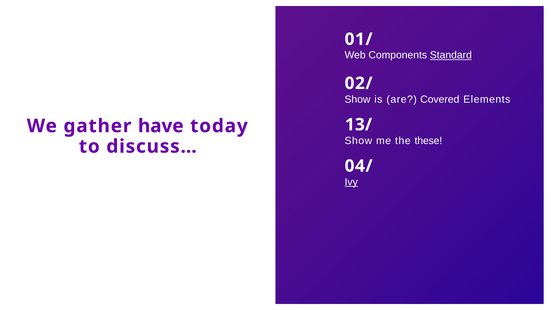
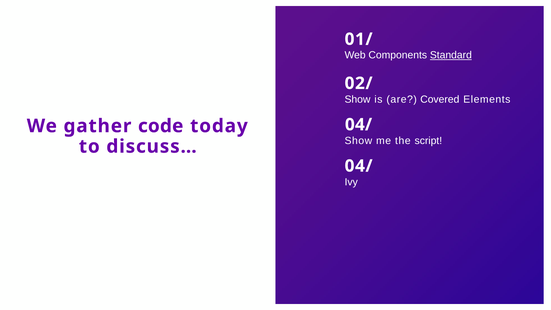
13/: 13/ -> 04/ (359, 125)
have: have -> code (161, 126)
these: these -> script (428, 141)
Ivy underline: present -> none (351, 182)
